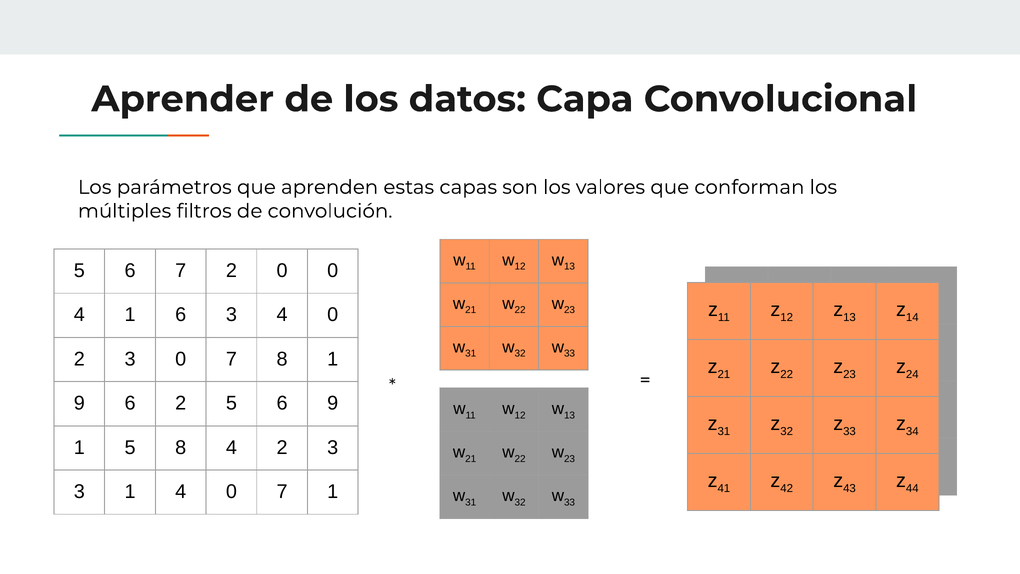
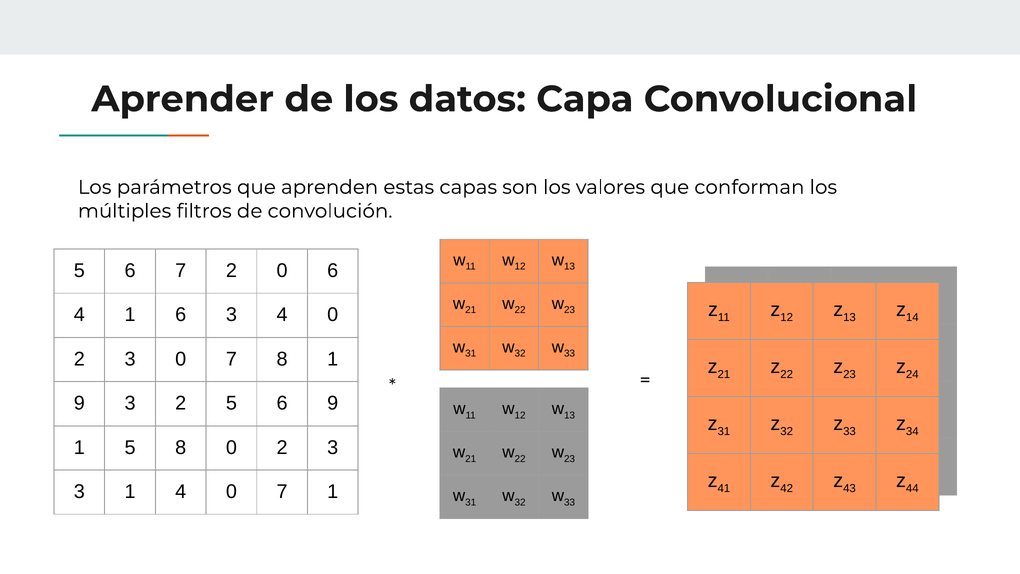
0 0: 0 -> 6 (333, 271)
9 6: 6 -> 3 (130, 403)
8 4: 4 -> 0 (231, 447)
